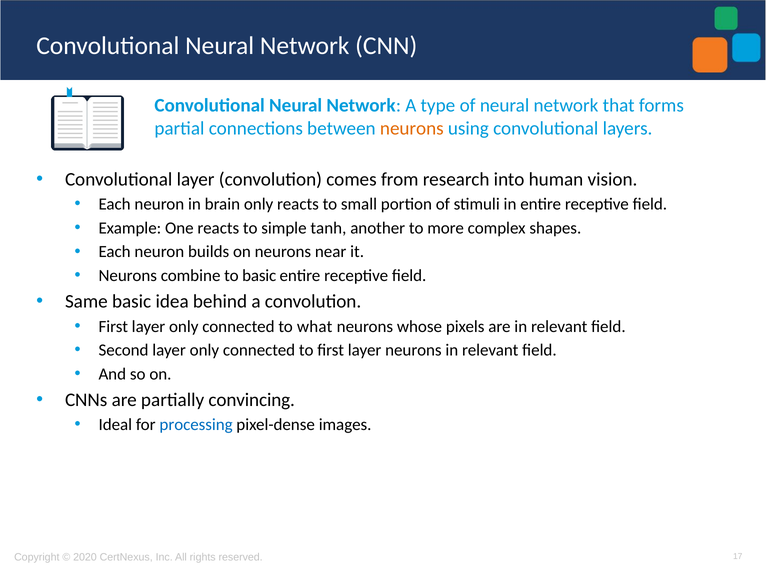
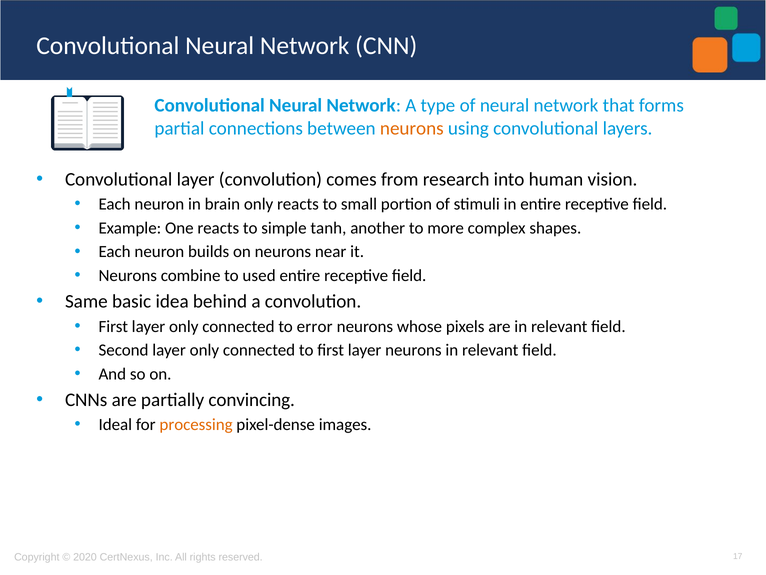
to basic: basic -> used (259, 275)
what: what -> error (315, 326)
processing colour: blue -> orange (196, 424)
